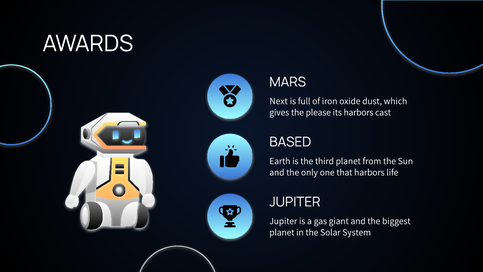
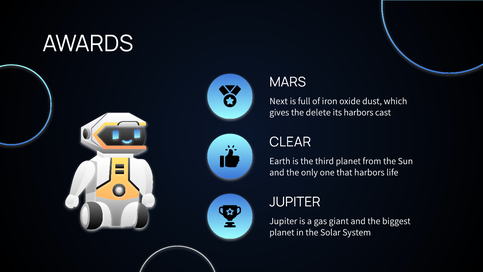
please: please -> delete (318, 112)
BASED: BASED -> CLEAR (290, 142)
